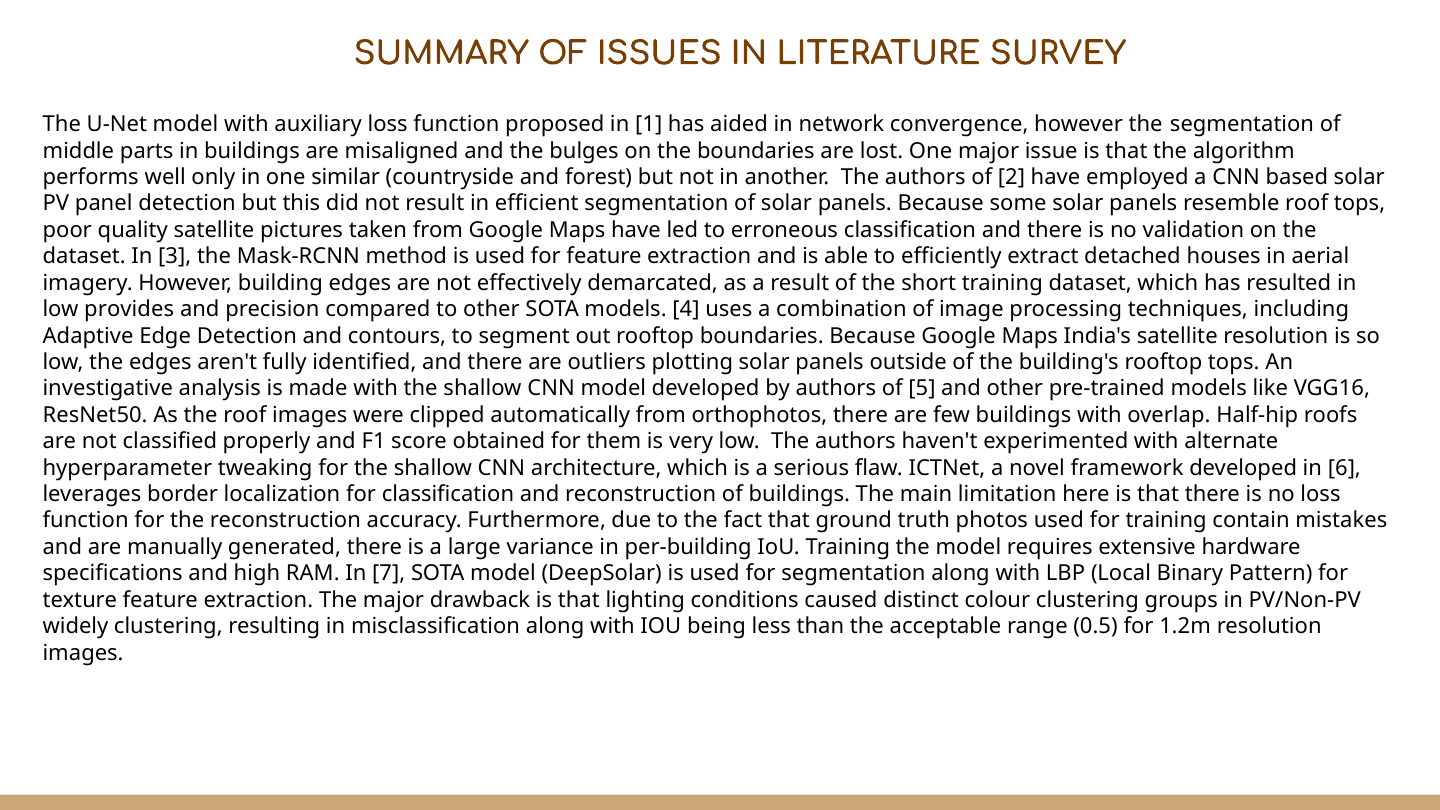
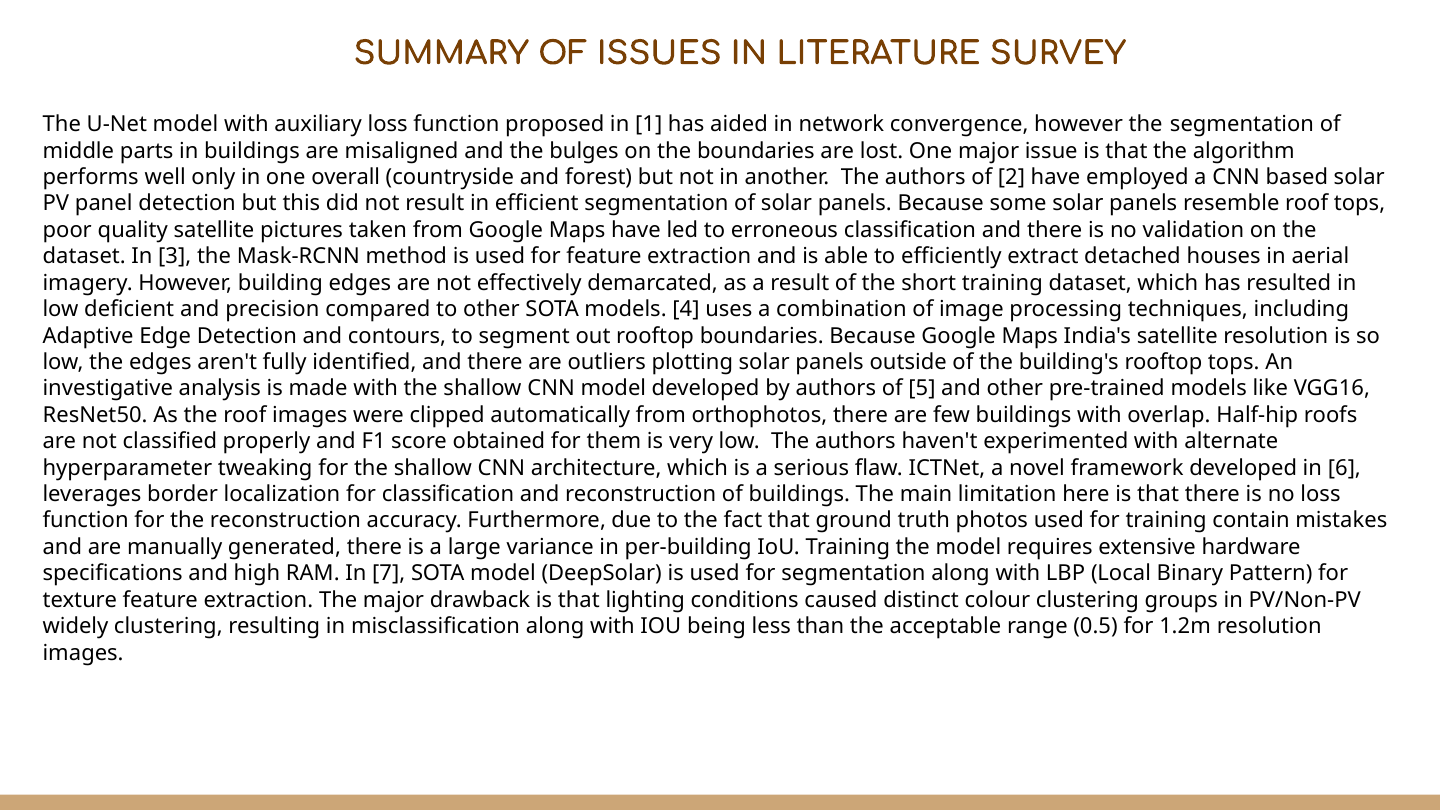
similar: similar -> overall (346, 177)
provides: provides -> deficient (129, 309)
